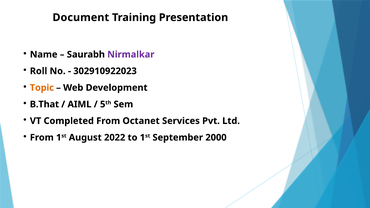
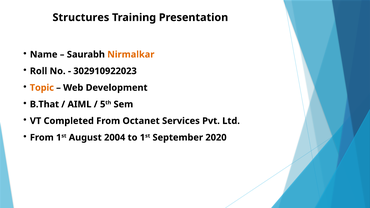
Document: Document -> Structures (81, 17)
Nirmalkar colour: purple -> orange (131, 54)
2022: 2022 -> 2004 (115, 138)
2000: 2000 -> 2020 (216, 138)
